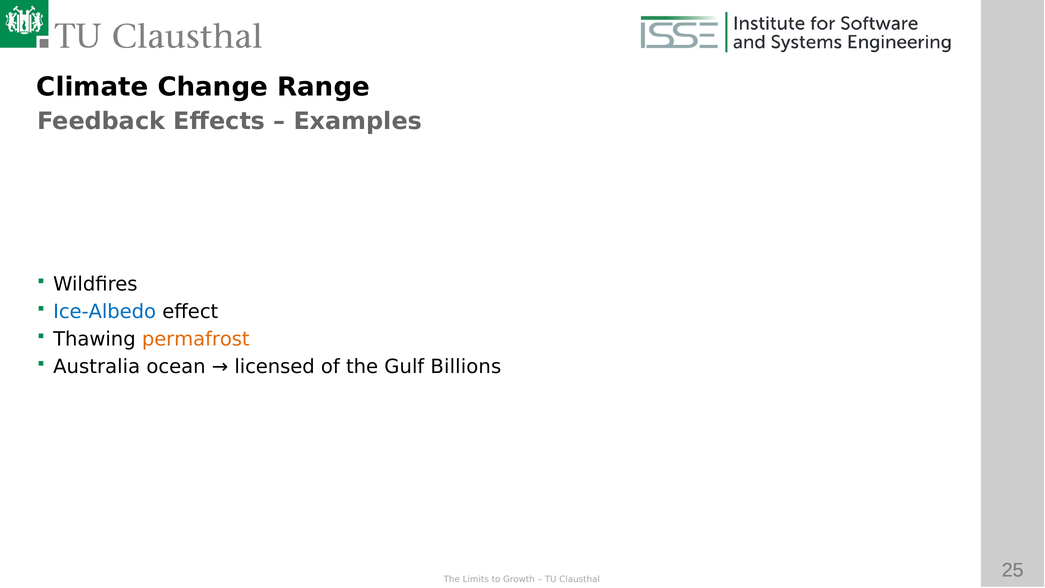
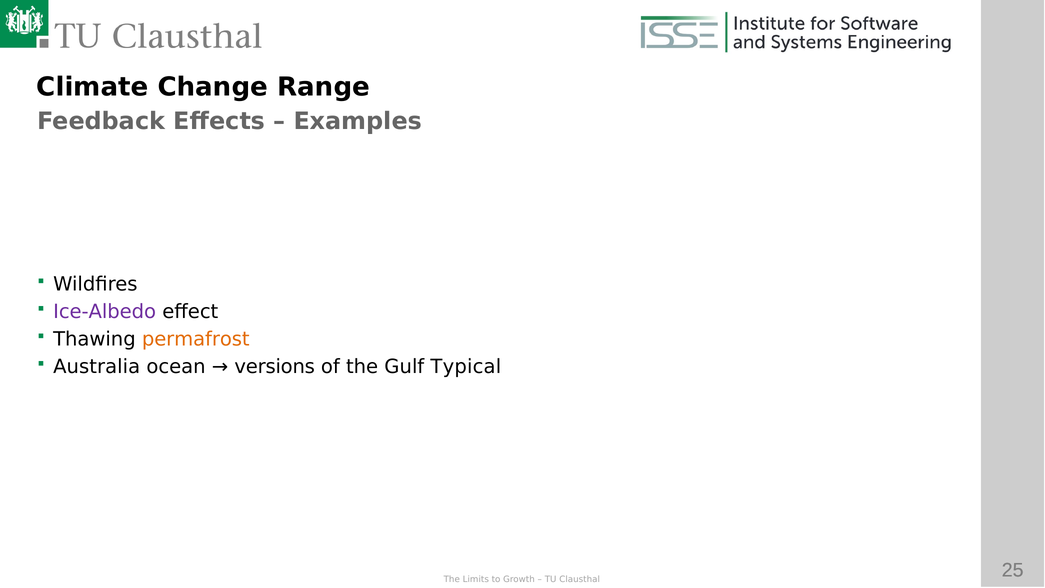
Ice-Albedo colour: blue -> purple (105, 312)
licensed: licensed -> versions (275, 367)
Billions: Billions -> Typical (466, 367)
